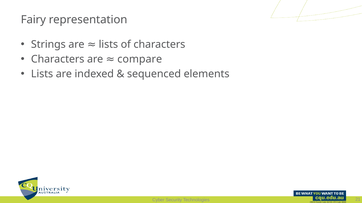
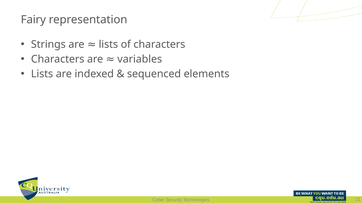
compare: compare -> variables (140, 59)
